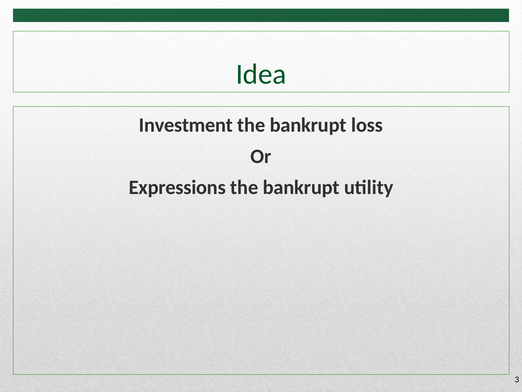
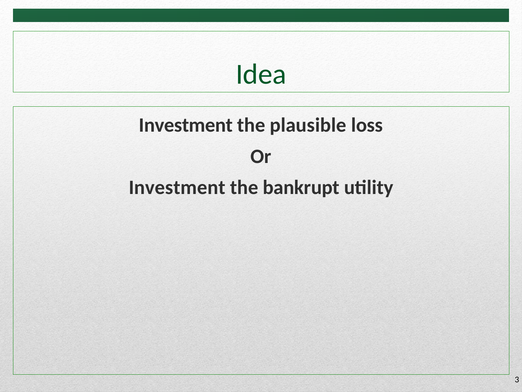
bankrupt: bankrupt -> plausible (308, 125)
Expressions: Expressions -> Investment (177, 187)
